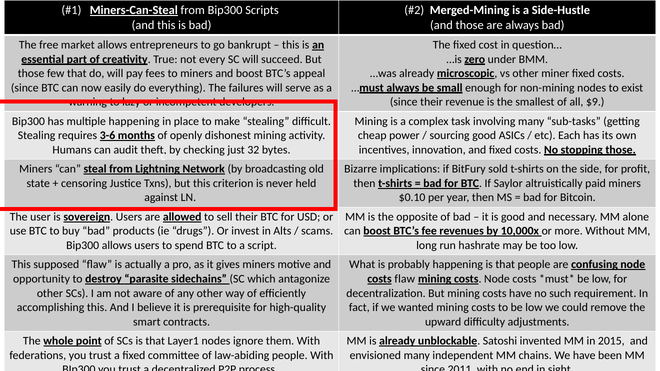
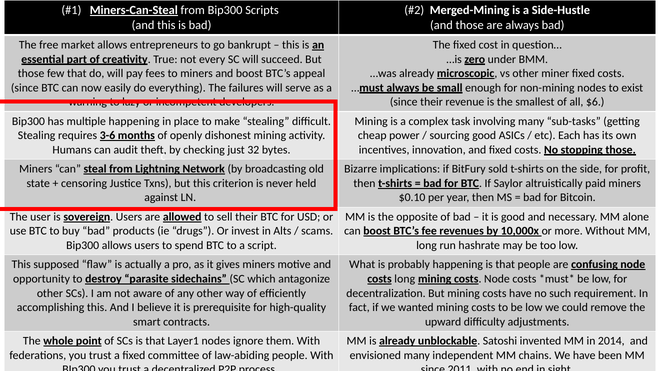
$9: $9 -> $6 (595, 102)
costs flaw: flaw -> long (405, 279)
2015: 2015 -> 2014 (611, 341)
